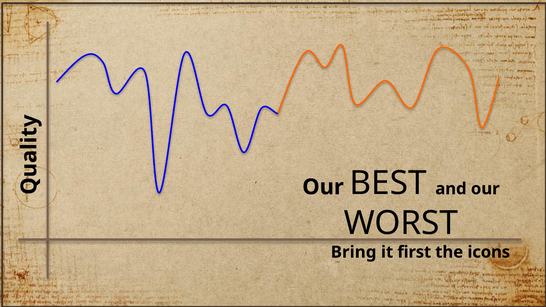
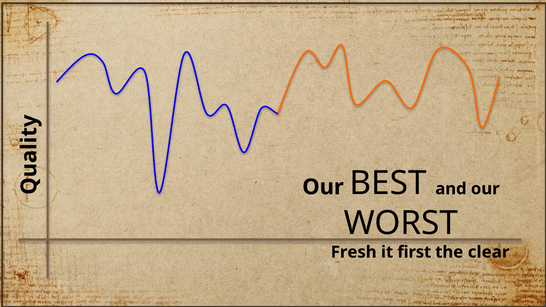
Bring: Bring -> Fresh (354, 252)
icons: icons -> clear (489, 252)
